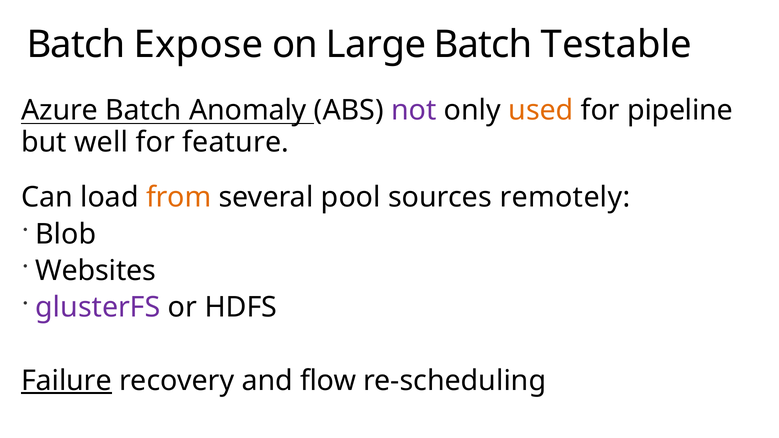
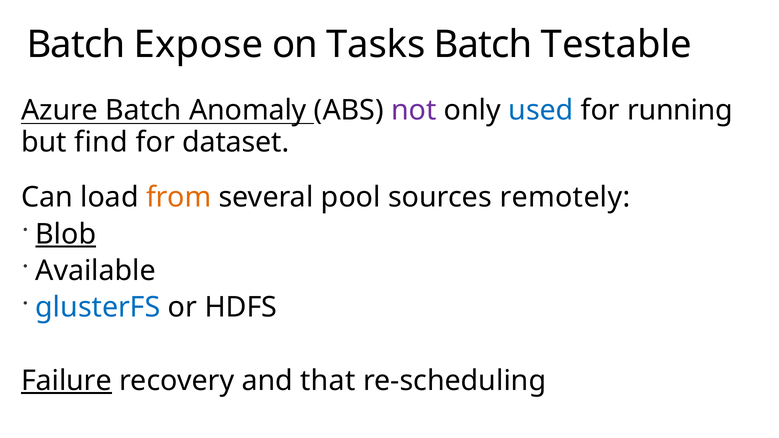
Large: Large -> Tasks (376, 45)
used colour: orange -> blue (541, 110)
pipeline: pipeline -> running (680, 110)
well: well -> find (101, 142)
feature: feature -> dataset (236, 142)
Blob underline: none -> present (66, 234)
Websites: Websites -> Available (96, 271)
glusterFS colour: purple -> blue (98, 308)
flow: flow -> that (328, 381)
